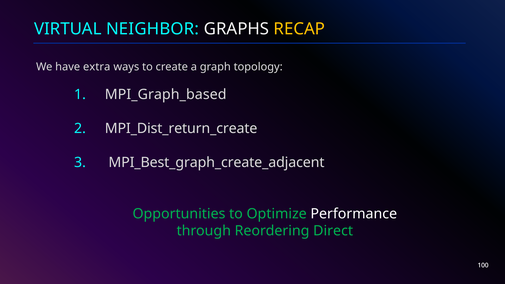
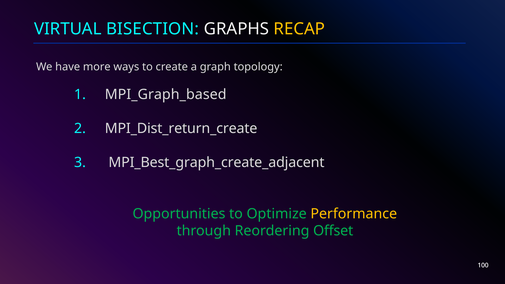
NEIGHBOR: NEIGHBOR -> BISECTION (153, 29)
extra: extra -> more (97, 67)
Performance colour: white -> yellow (354, 214)
Direct: Direct -> Offset (333, 231)
